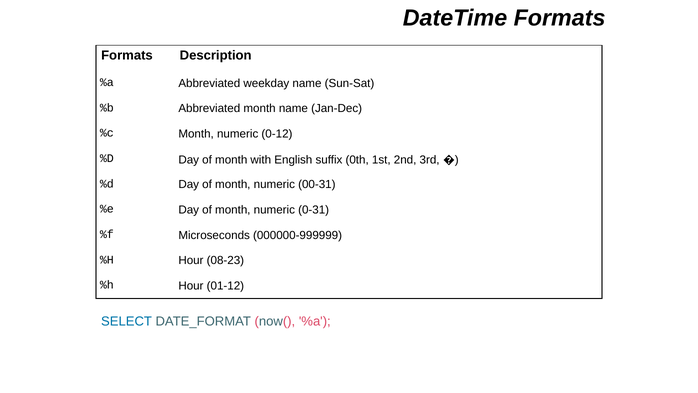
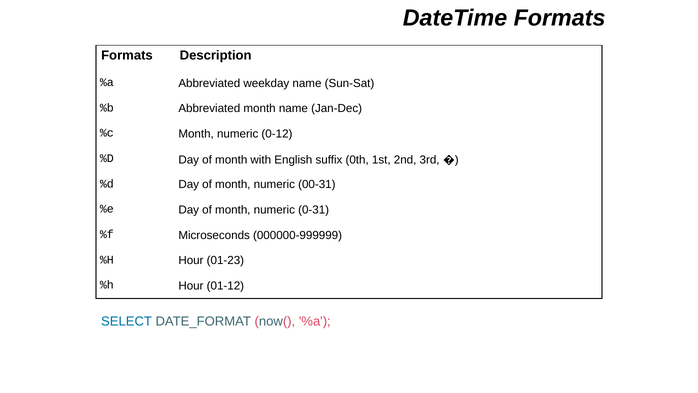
08-23: 08-23 -> 01-23 (225, 260)
